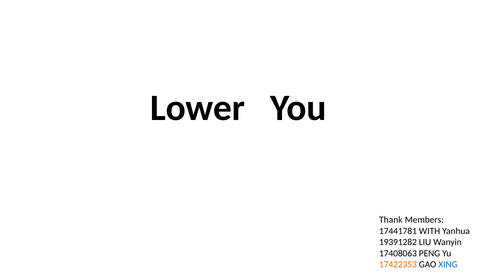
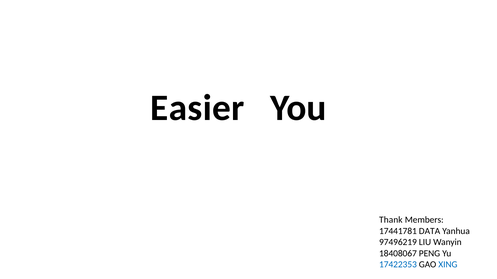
Lower: Lower -> Easier (197, 108)
WITH: WITH -> DATA (430, 231)
19391282: 19391282 -> 97496219 (398, 243)
17408063: 17408063 -> 18408067 (398, 254)
17422353 colour: orange -> blue (398, 265)
